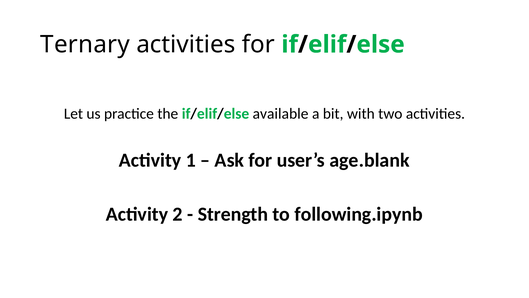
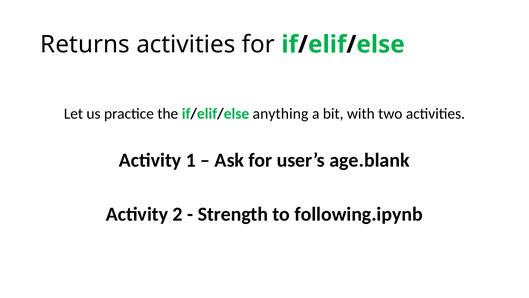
Ternary: Ternary -> Returns (85, 44)
available: available -> anything (280, 113)
